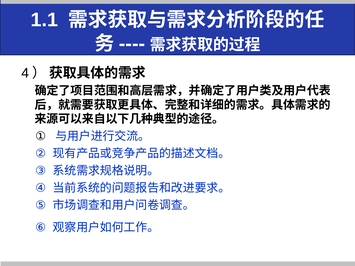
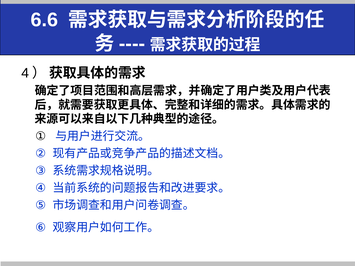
1.1: 1.1 -> 6.6 (44, 20)
